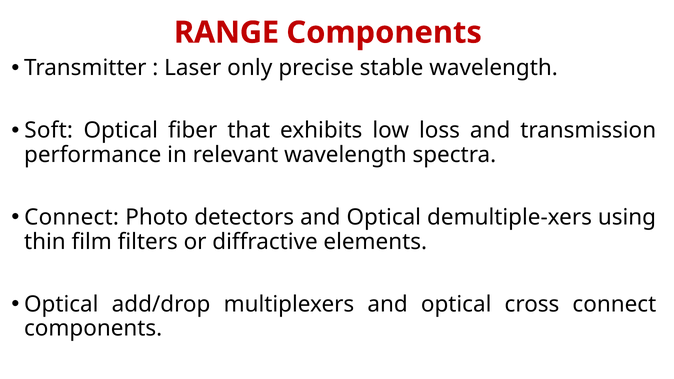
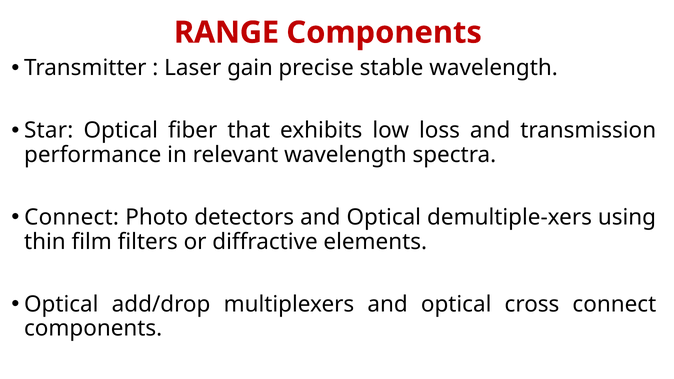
only: only -> gain (250, 68)
Soft: Soft -> Star (49, 131)
